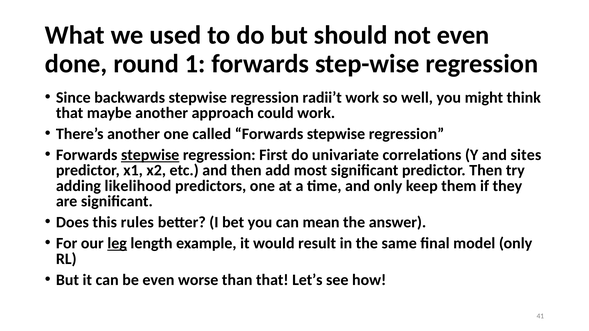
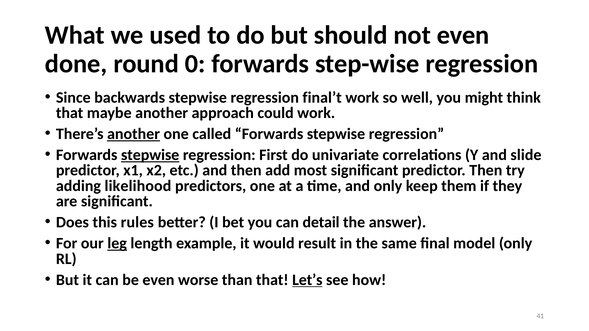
1: 1 -> 0 (195, 64)
radii’t: radii’t -> final’t (322, 98)
another underline: none -> present (134, 134)
sites: sites -> slide (526, 155)
mean: mean -> detail (321, 223)
Let’s underline: none -> present (307, 280)
